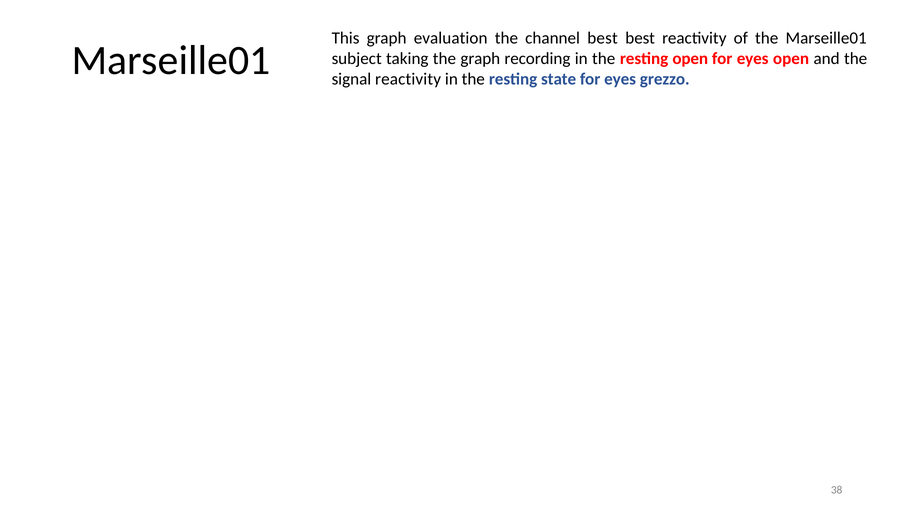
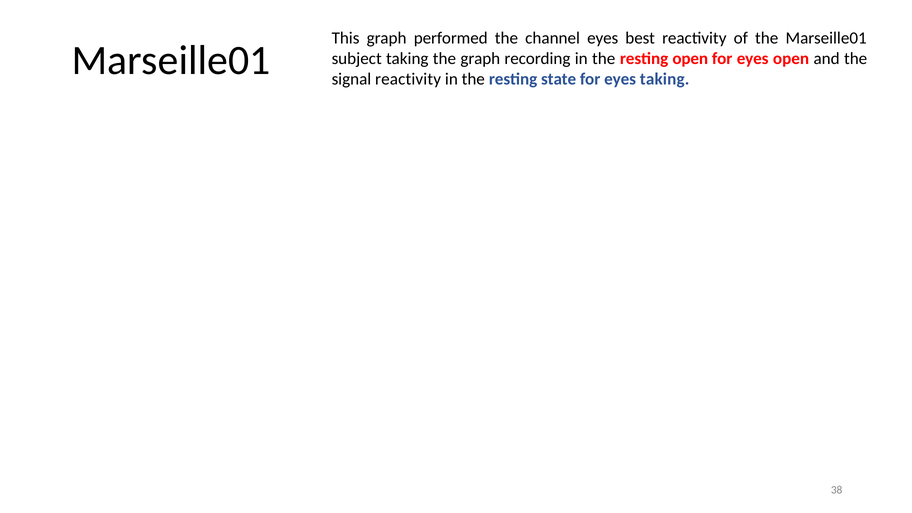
evaluation: evaluation -> performed (451, 38)
channel best: best -> eyes (603, 38)
eyes grezzo: grezzo -> taking (665, 79)
